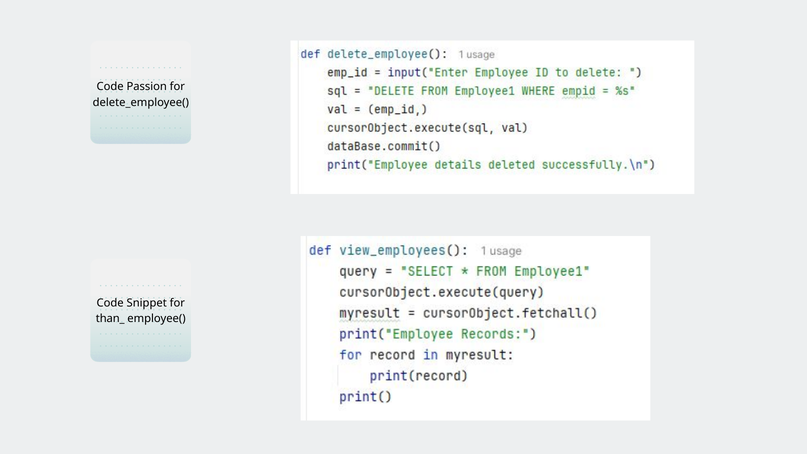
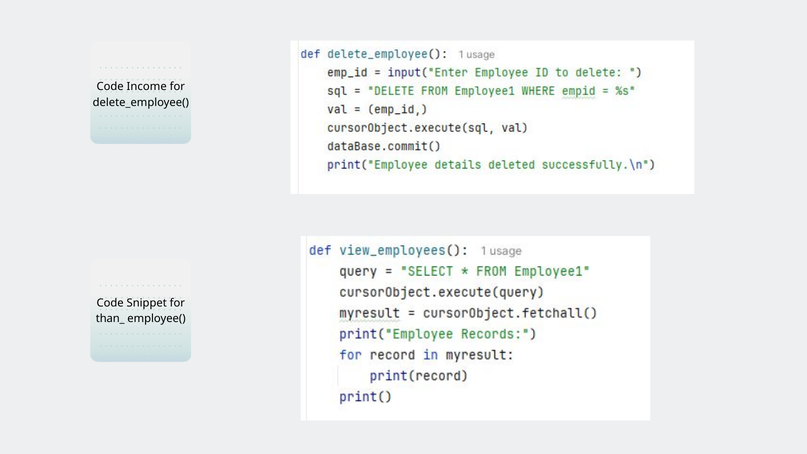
Passion: Passion -> Income (147, 87)
